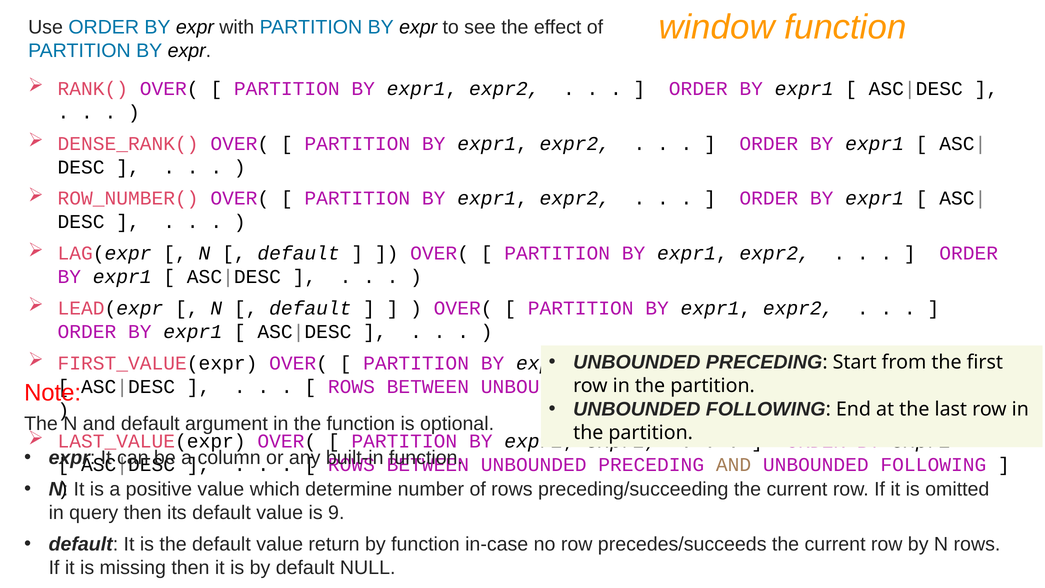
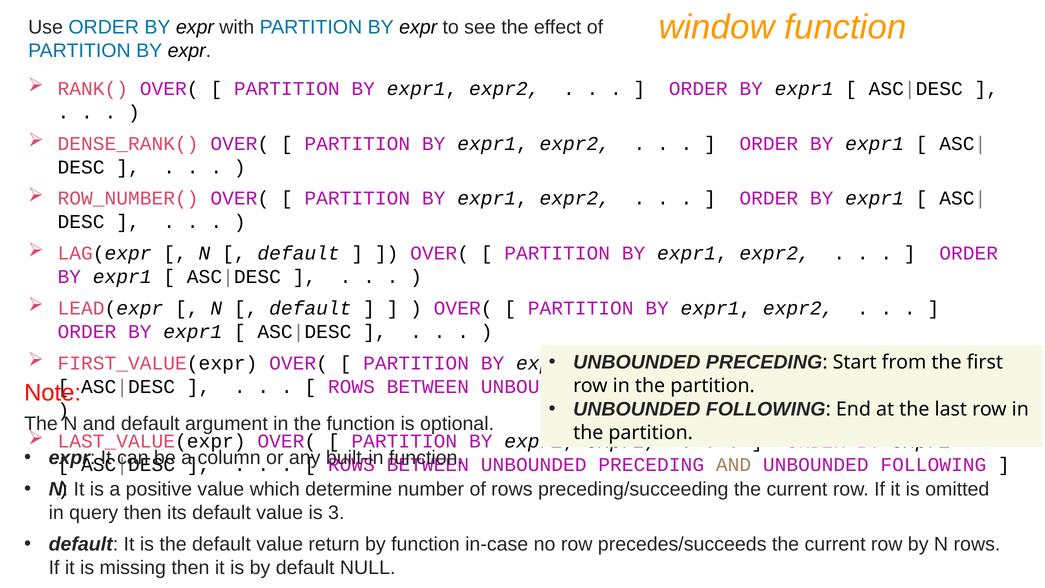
9: 9 -> 3 (336, 513)
